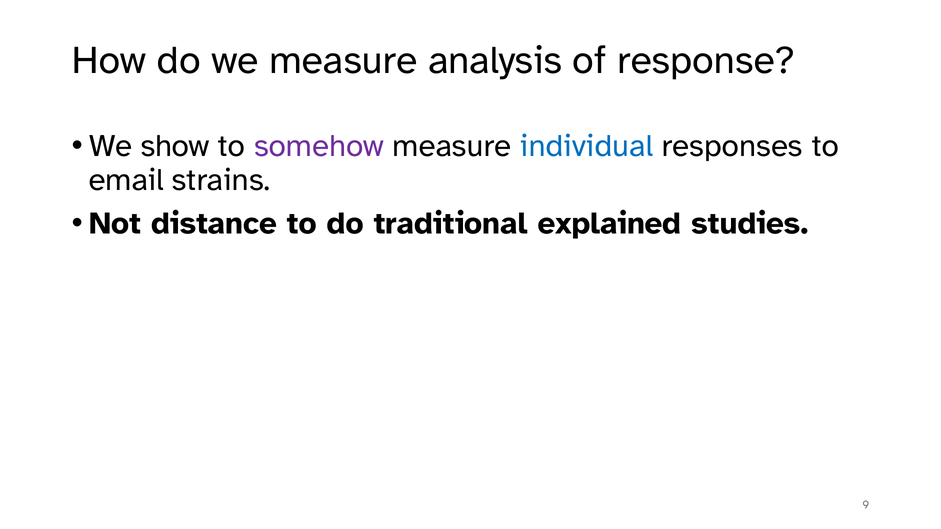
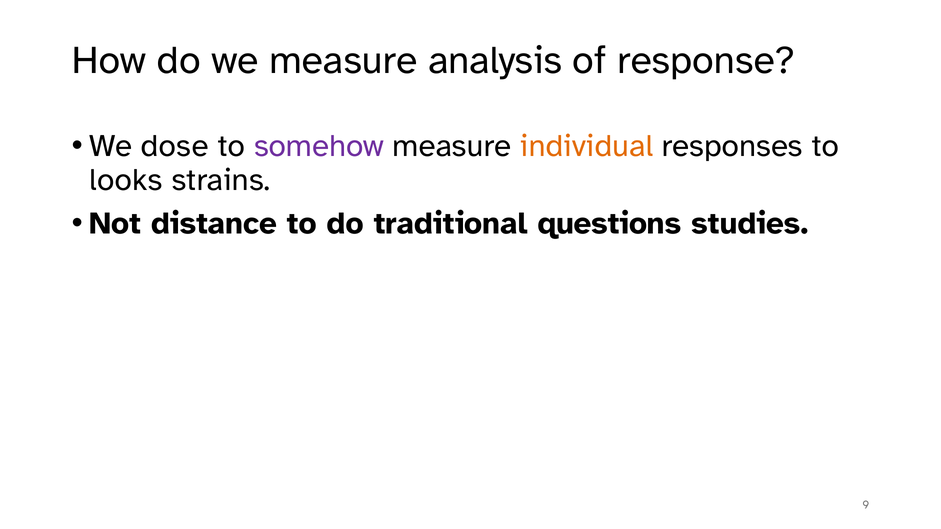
show: show -> dose (175, 146)
individual colour: blue -> orange (586, 146)
email: email -> looks (126, 180)
explained: explained -> questions (609, 224)
